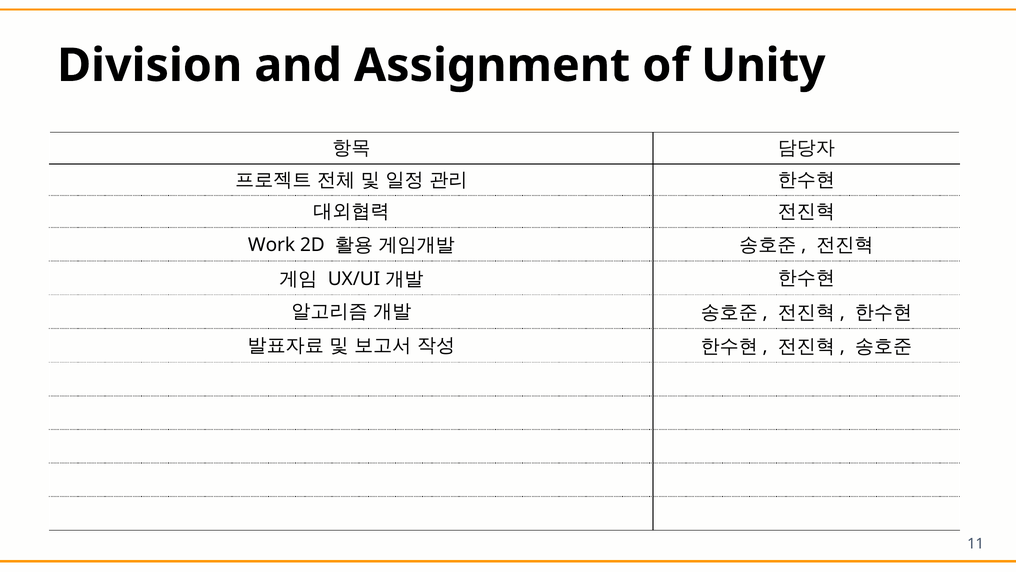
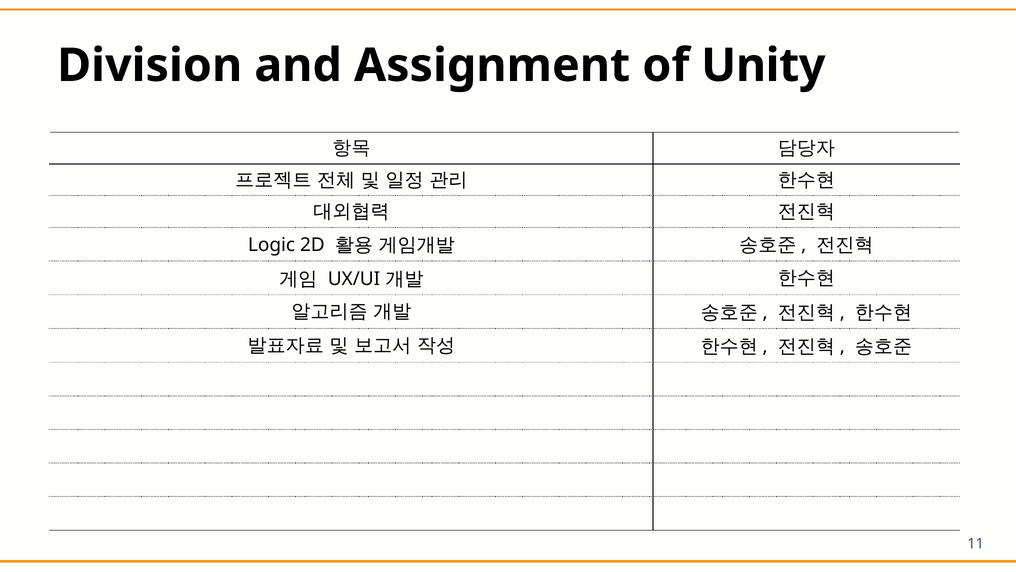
Work: Work -> Logic (272, 245)
